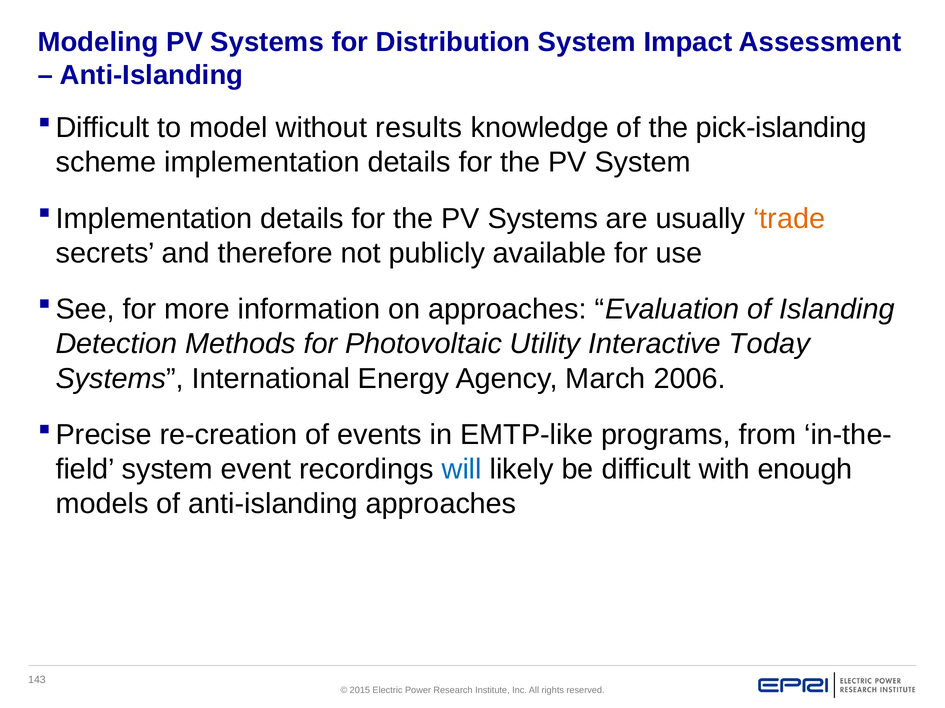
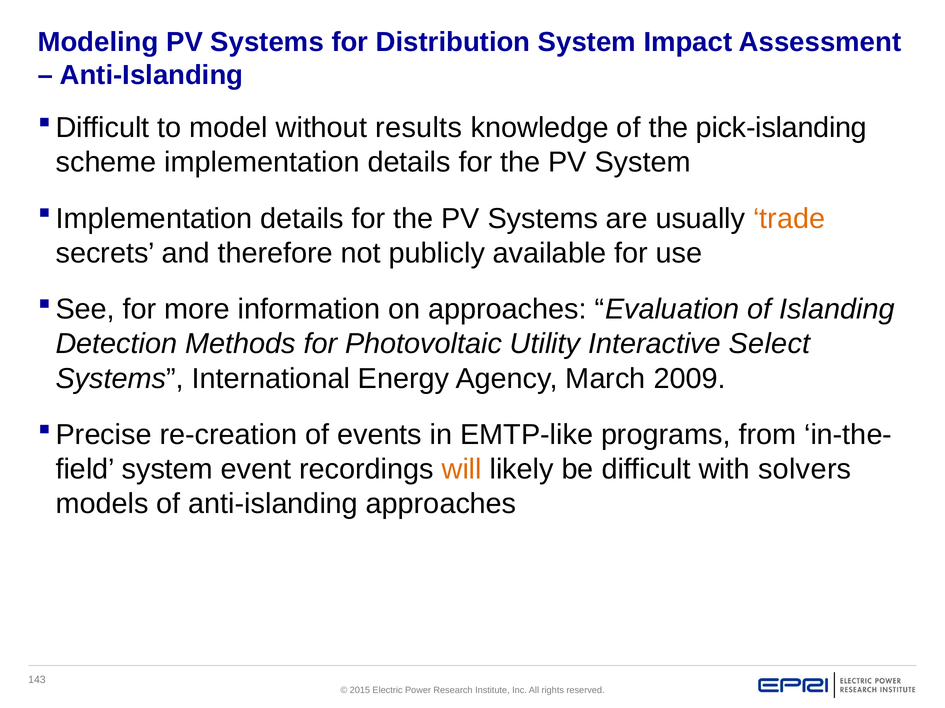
Today: Today -> Select (770, 344)
2006: 2006 -> 2009 (690, 379)
will colour: blue -> orange (462, 470)
enough: enough -> solvers (805, 470)
